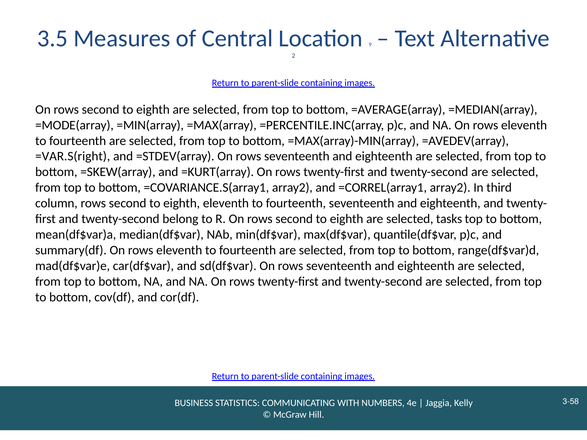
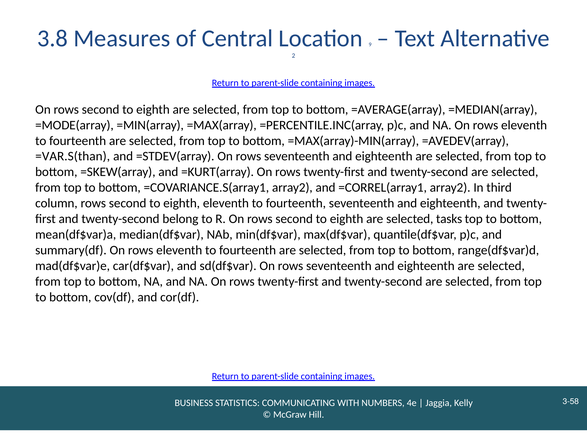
3.5: 3.5 -> 3.8 (52, 38)
=VAR.S(right: =VAR.S(right -> =VAR.S(than (73, 156)
